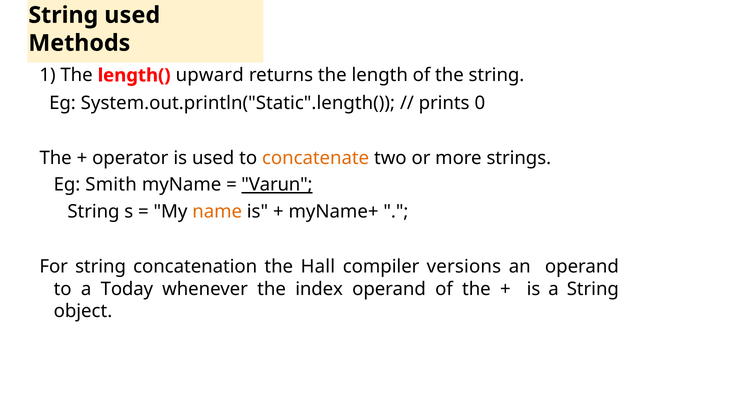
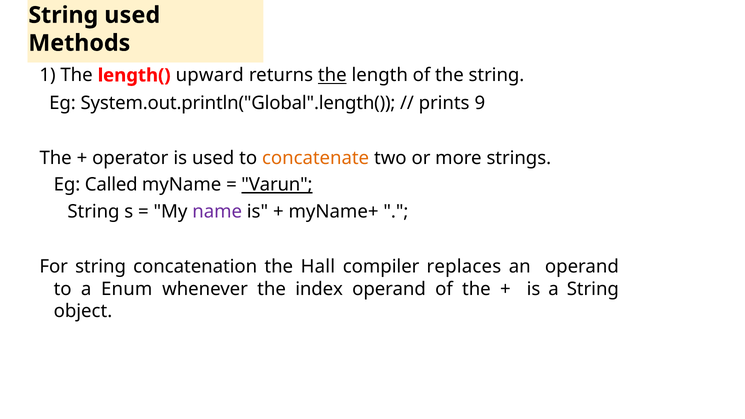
the underline: none -> present (332, 75)
System.out.println("Static".length(: System.out.println("Static".length( -> System.out.println("Global".length( (238, 103)
0: 0 -> 9 (480, 103)
Smith: Smith -> Called (111, 185)
name colour: orange -> purple (217, 212)
versions: versions -> replaces (464, 267)
Today: Today -> Enum (127, 289)
